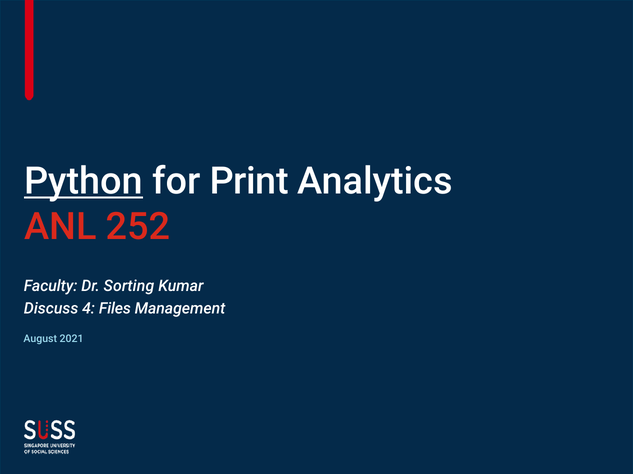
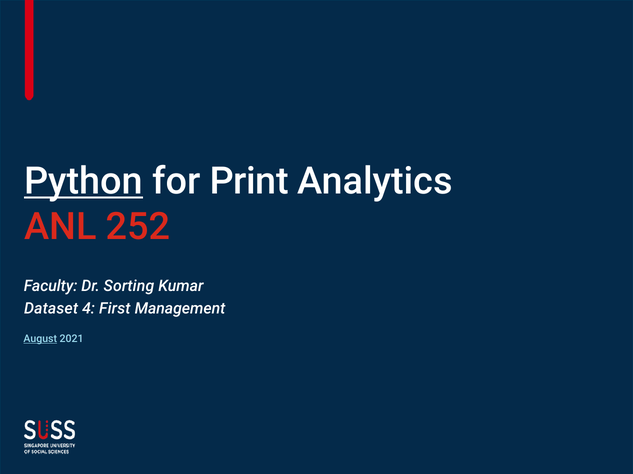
Discuss: Discuss -> Dataset (51, 309)
Files: Files -> First (115, 309)
August underline: none -> present (40, 339)
